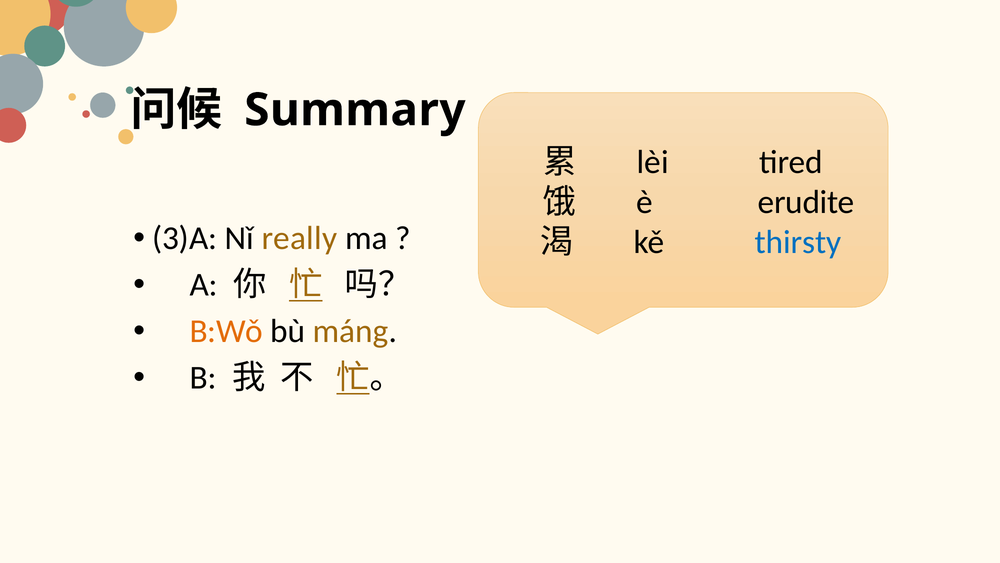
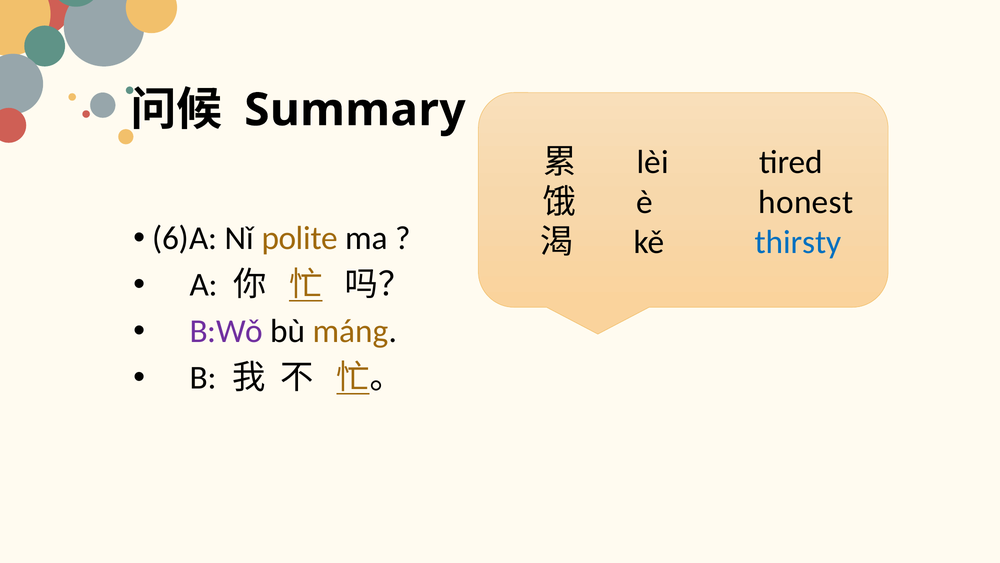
erudite: erudite -> honest (806, 202)
3)A: 3)A -> 6)A (185, 238)
really: really -> polite (300, 238)
B:Wǒ colour: orange -> purple (226, 331)
